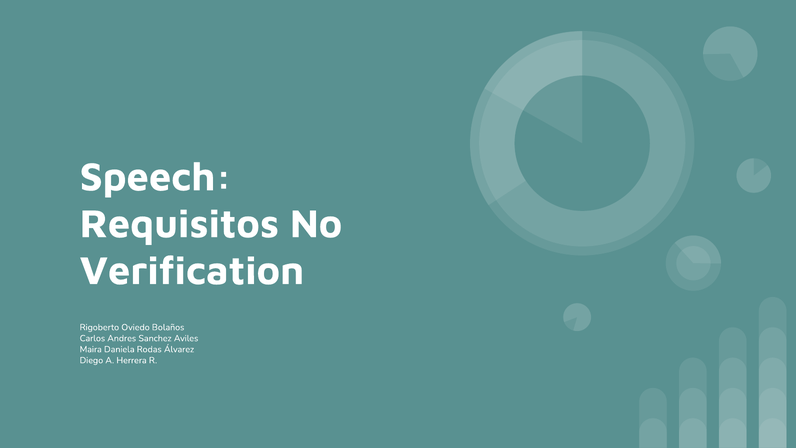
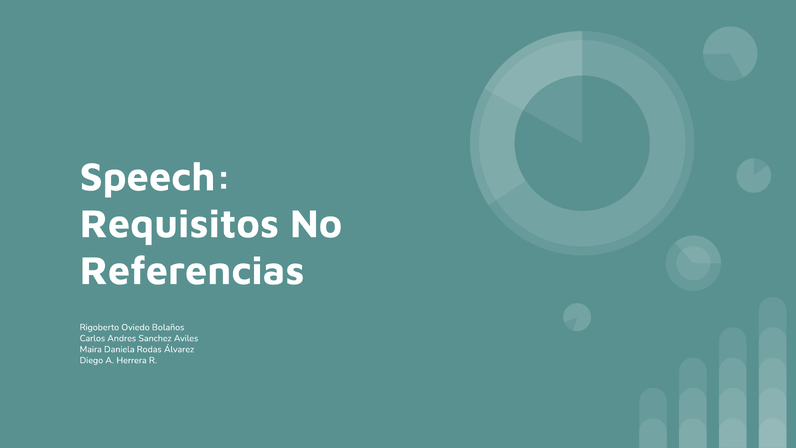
Verification: Verification -> Referencias (192, 271)
